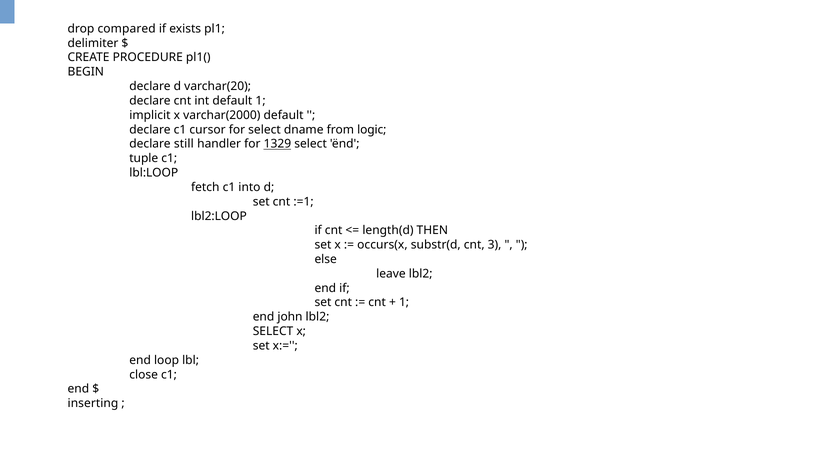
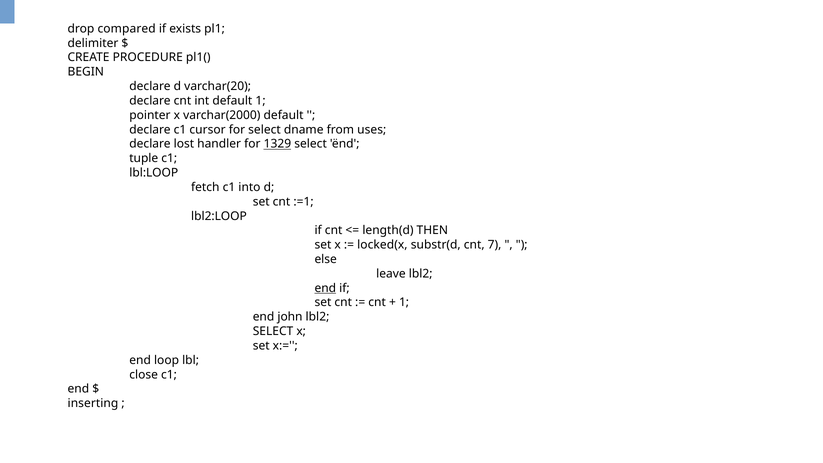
implicit: implicit -> pointer (150, 115)
logic: logic -> uses (372, 130)
still: still -> lost (184, 144)
occurs(x: occurs(x -> locked(x (382, 245)
3: 3 -> 7 (495, 245)
end underline: none -> present (325, 288)
